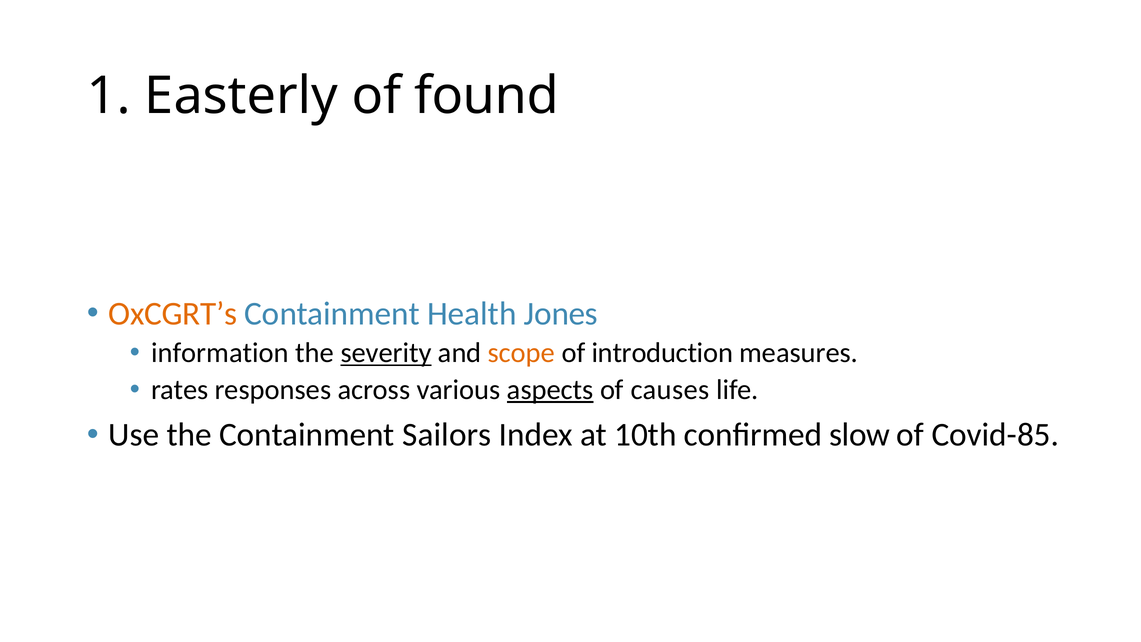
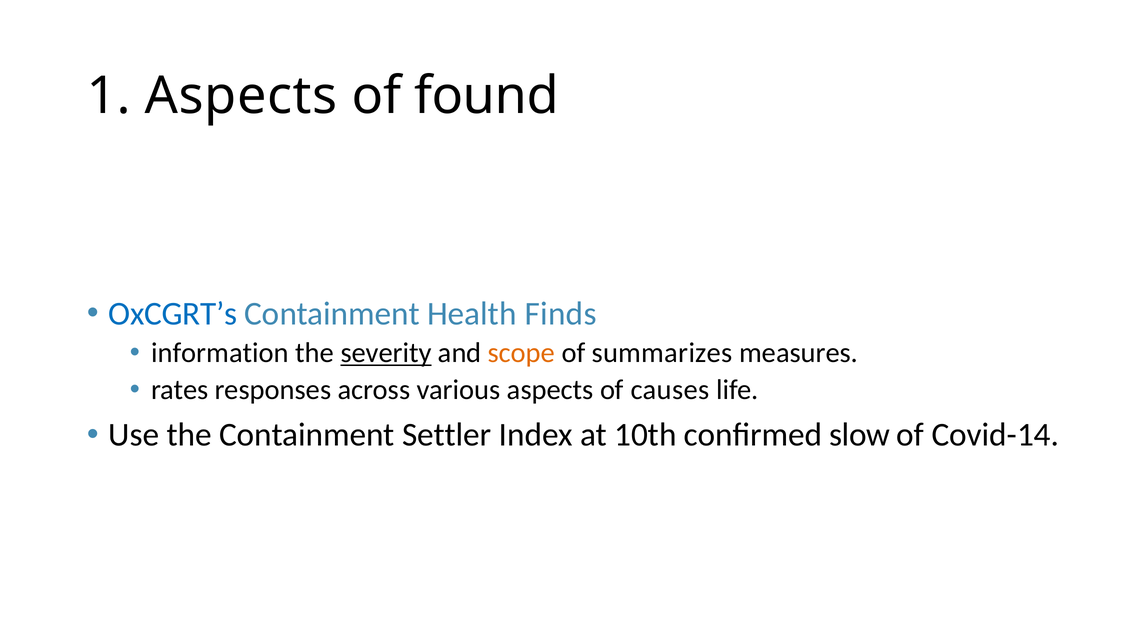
1 Easterly: Easterly -> Aspects (241, 96)
OxCGRT’s colour: orange -> blue (173, 314)
Jones: Jones -> Finds (561, 314)
introduction: introduction -> summarizes (662, 353)
aspects underline: present -> none (550, 390)
Sailors: Sailors -> Settler (447, 435)
Covid-85: Covid-85 -> Covid-14 (995, 435)
